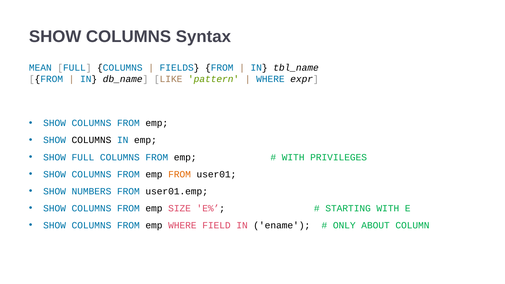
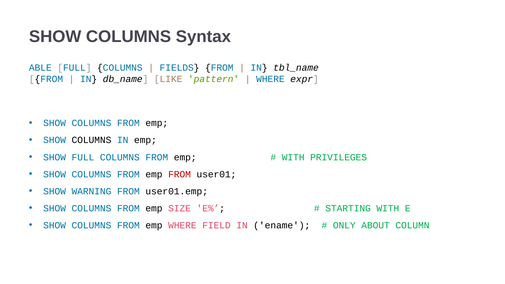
MEAN: MEAN -> ABLE (40, 68)
FROM colour: orange -> red (180, 174)
NUMBERS: NUMBERS -> WARNING (91, 191)
